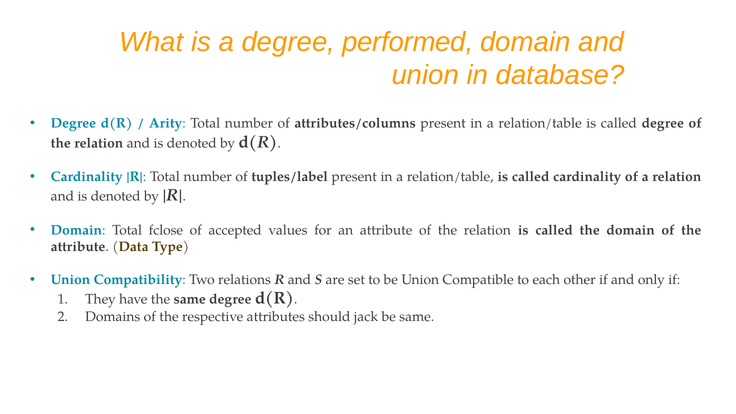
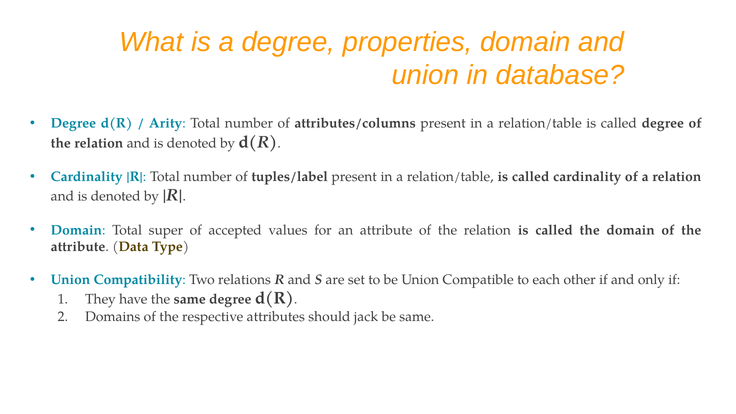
performed: performed -> properties (408, 42)
fclose: fclose -> super (166, 230)
